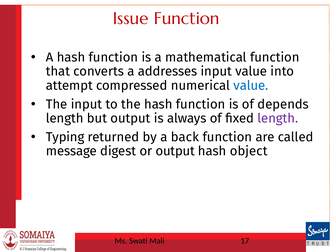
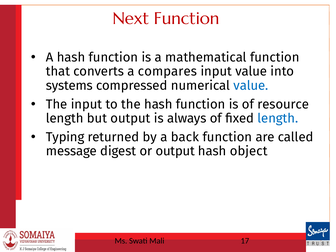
Issue: Issue -> Next (131, 19)
addresses: addresses -> compares (167, 71)
attempt: attempt -> systems (69, 85)
depends: depends -> resource (283, 104)
length colour: purple -> blue (278, 118)
